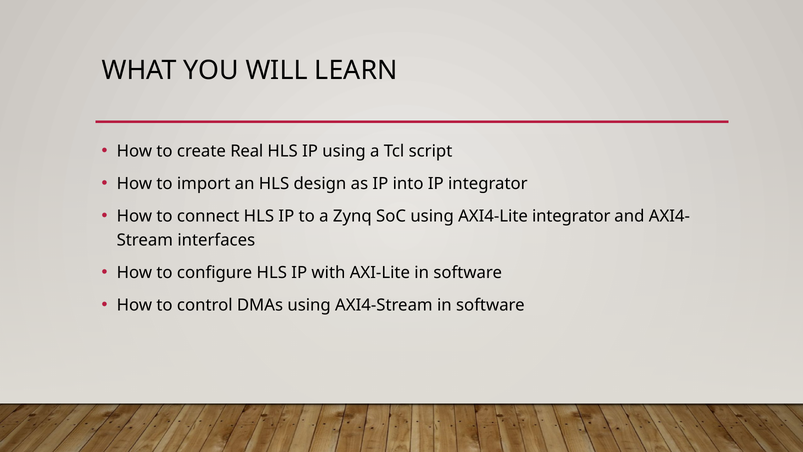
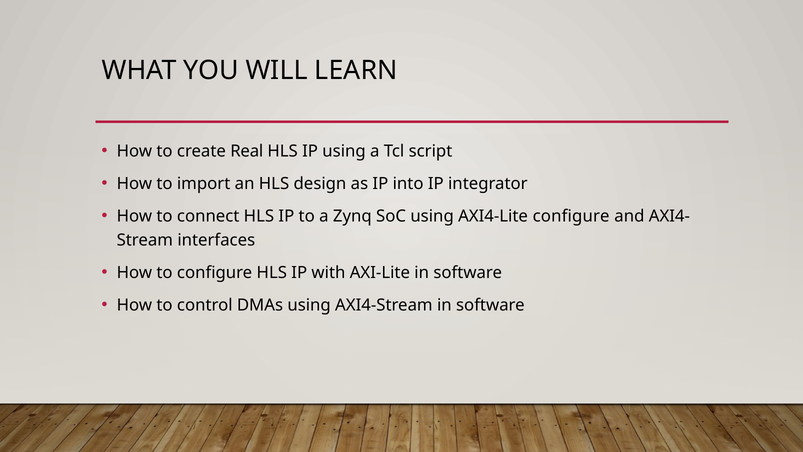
AXI4-Lite integrator: integrator -> configure (571, 216)
